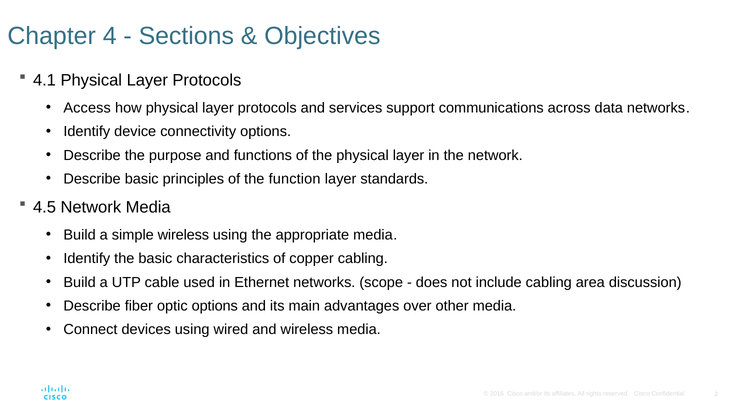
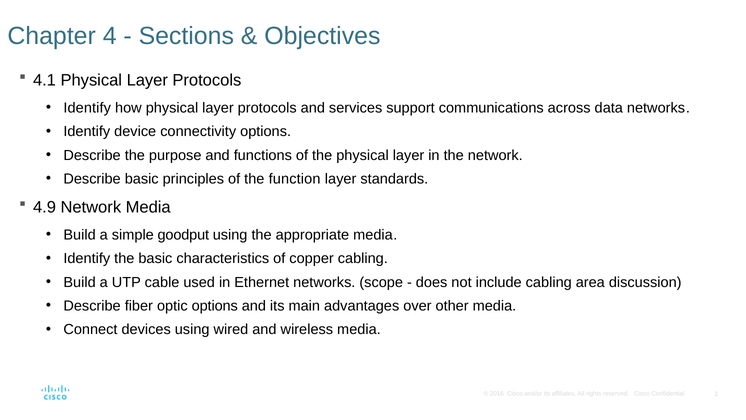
Access: Access -> Identify (87, 108)
4.5: 4.5 -> 4.9 (45, 207)
simple wireless: wireless -> goodput (183, 235)
